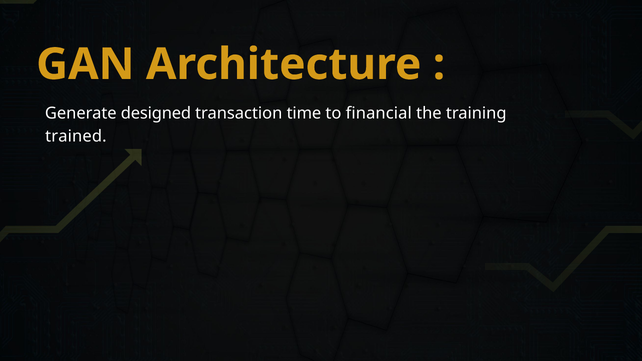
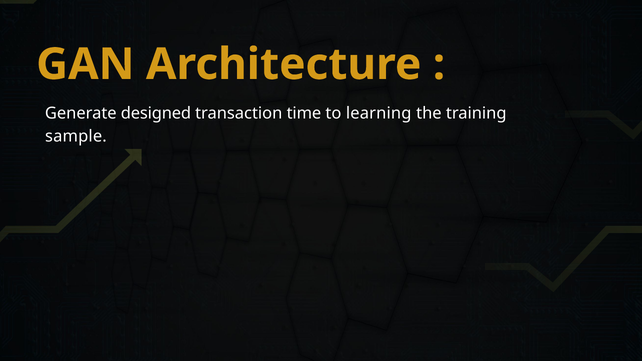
financial: financial -> learning (379, 113)
trained: trained -> sample (76, 136)
